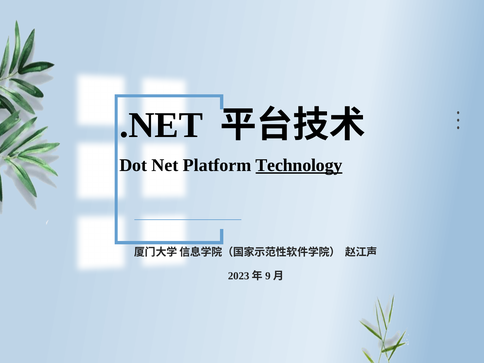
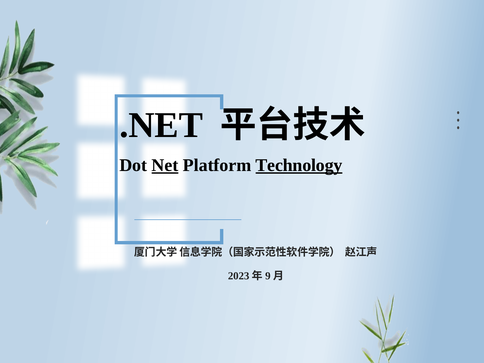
Net underline: none -> present (165, 165)
